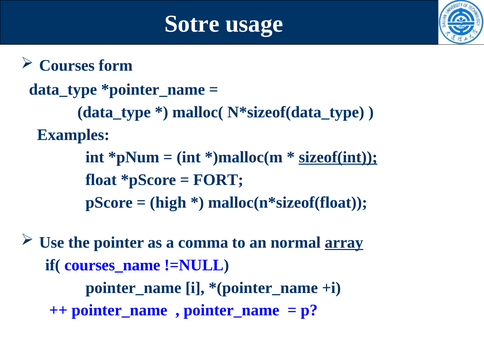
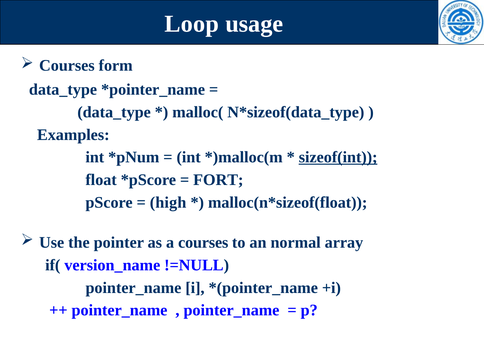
Sotre: Sotre -> Loop (192, 24)
a comma: comma -> courses (203, 243)
array underline: present -> none (344, 243)
courses_name: courses_name -> version_name (112, 265)
